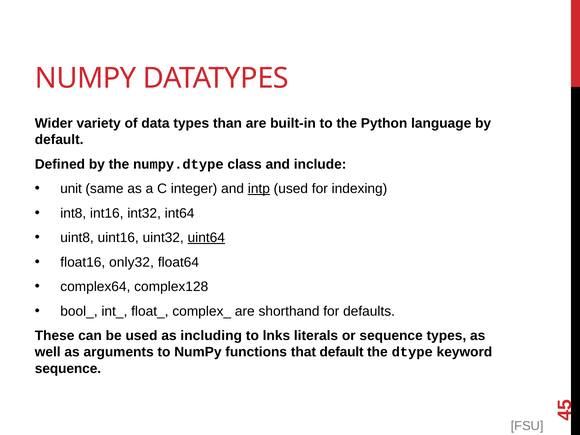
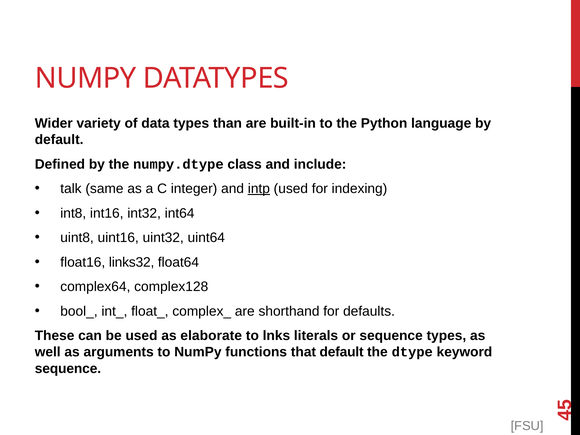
unit: unit -> talk (71, 189)
uint64 underline: present -> none (206, 238)
only32: only32 -> links32 (132, 262)
including: including -> elaborate (211, 336)
